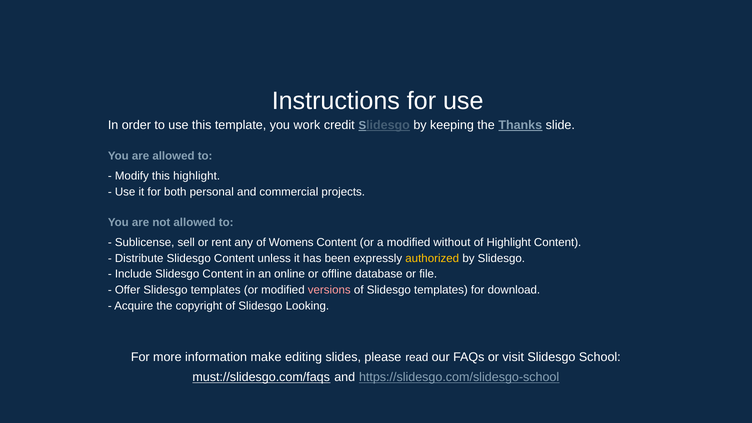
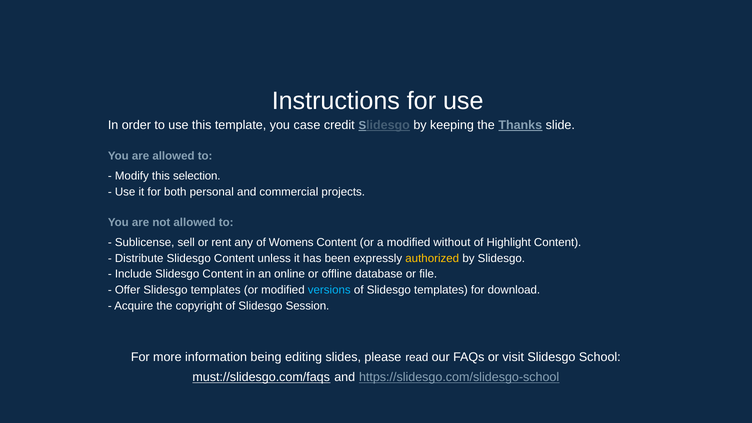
work: work -> case (307, 125)
this highlight: highlight -> selection (197, 176)
versions colour: pink -> light blue (329, 290)
Looking: Looking -> Session (307, 306)
make: make -> being (266, 357)
